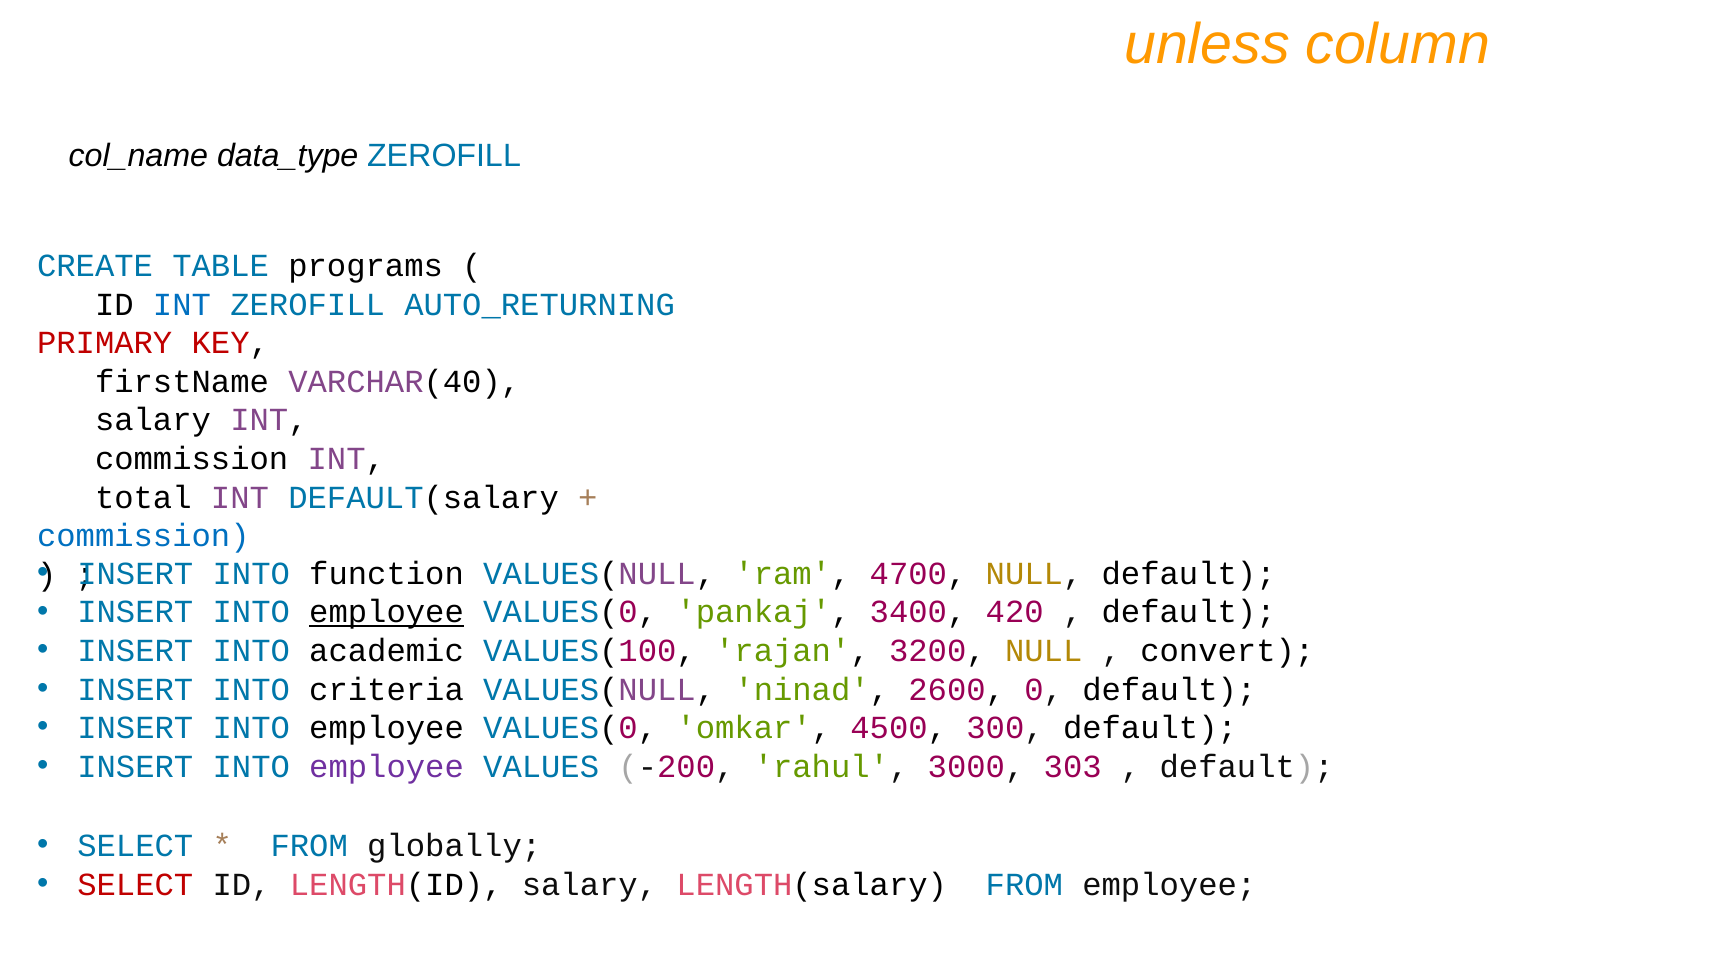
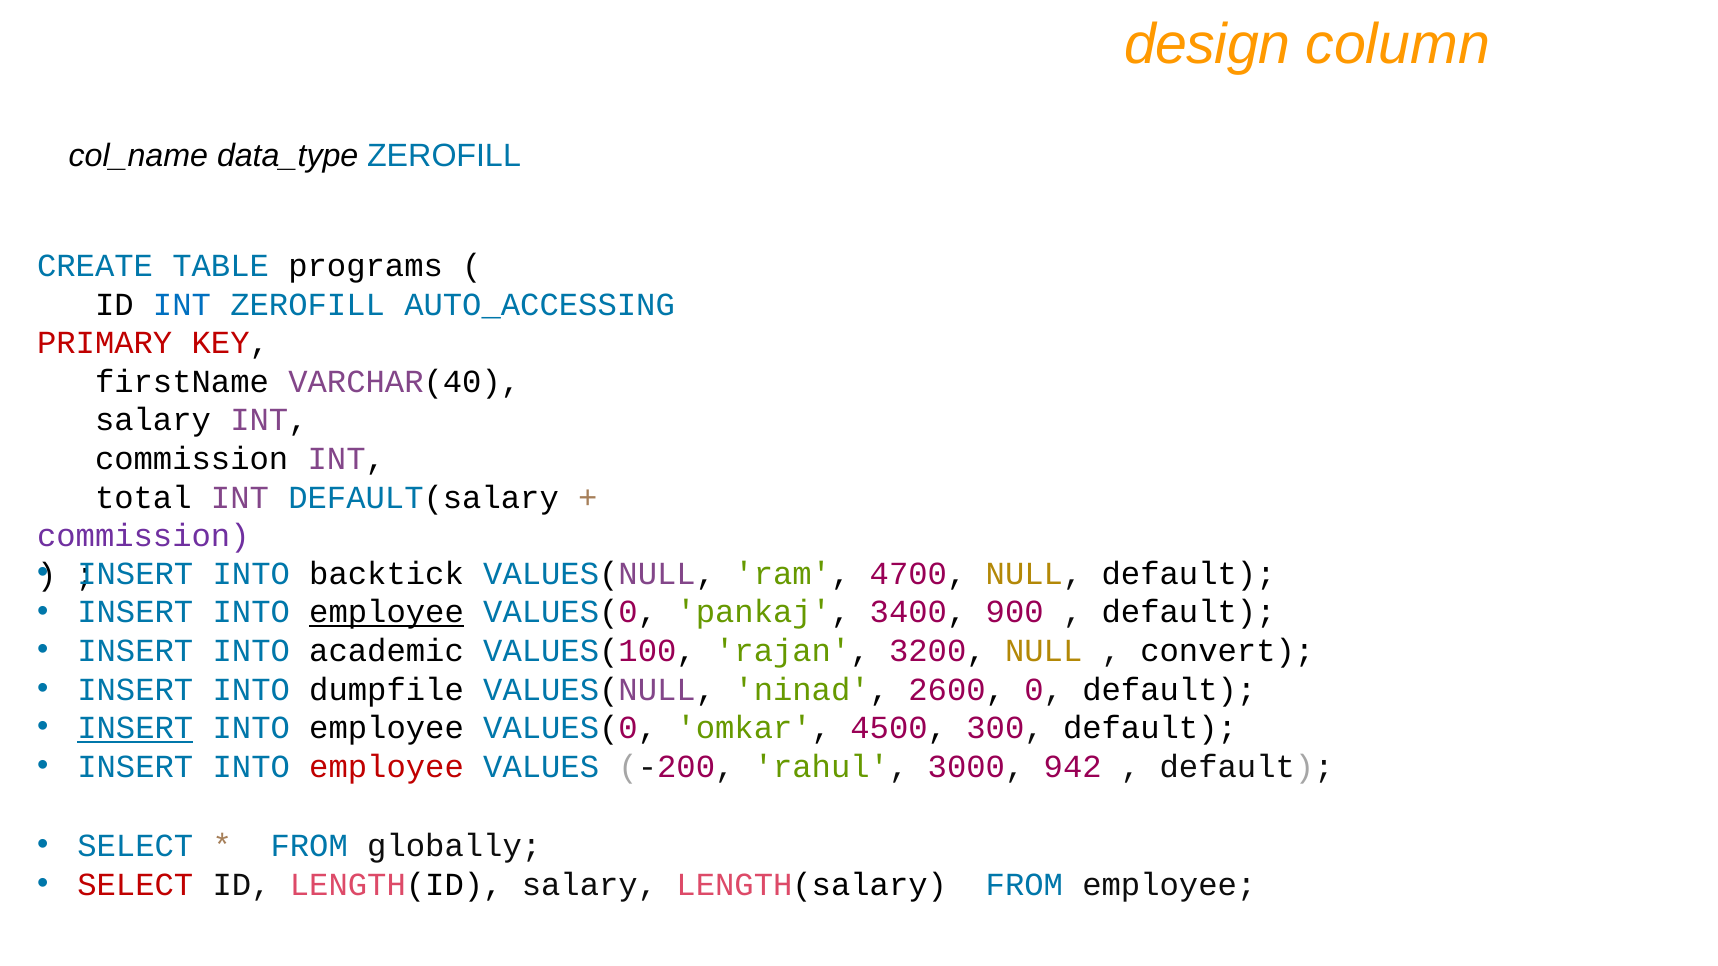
unless: unless -> design (1207, 45)
AUTO_RETURNING: AUTO_RETURNING -> AUTO_ACCESSING (540, 305)
commission colour: blue -> purple (143, 536)
function: function -> backtick (387, 574)
420: 420 -> 900 (1015, 612)
criteria: criteria -> dumpfile (387, 690)
INSERT underline: none -> present (135, 728)
employee colour: purple -> red (387, 767)
303: 303 -> 942 (1073, 767)
